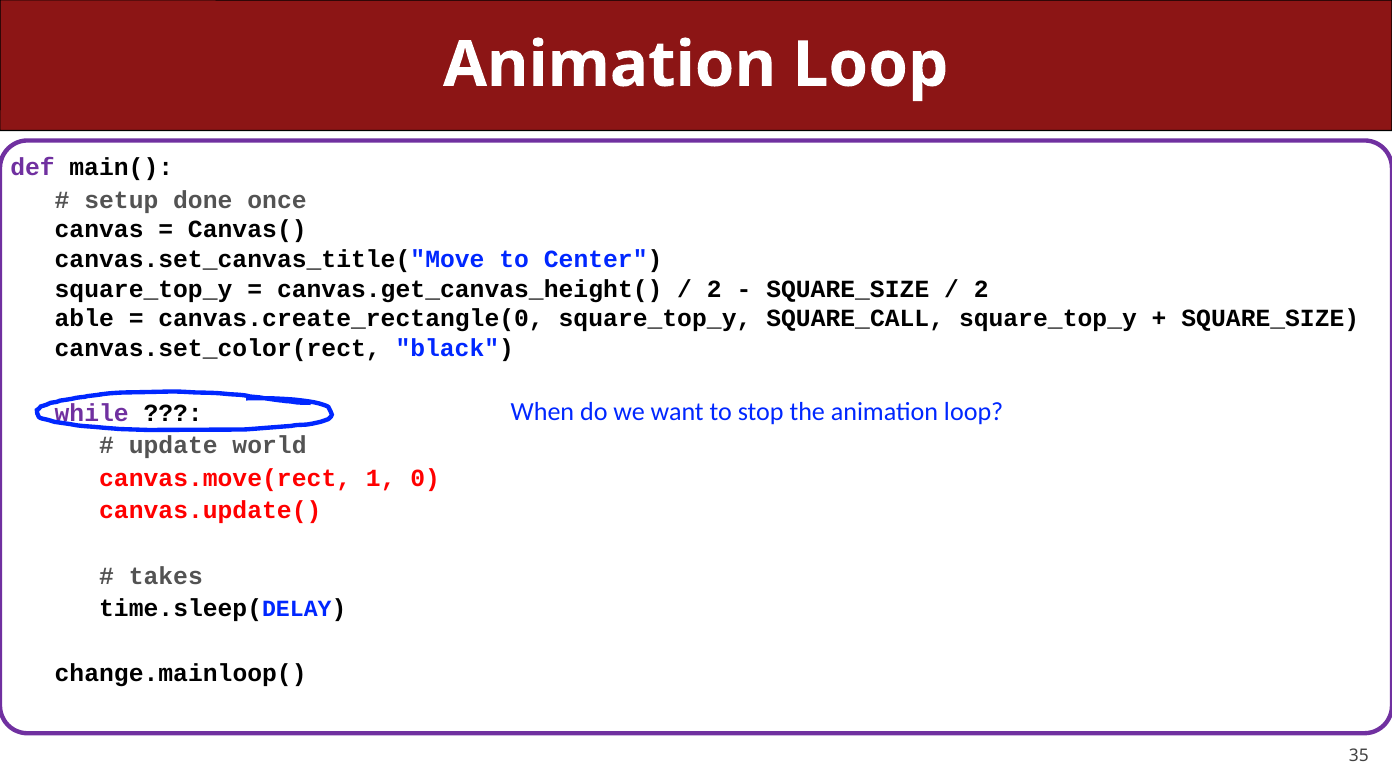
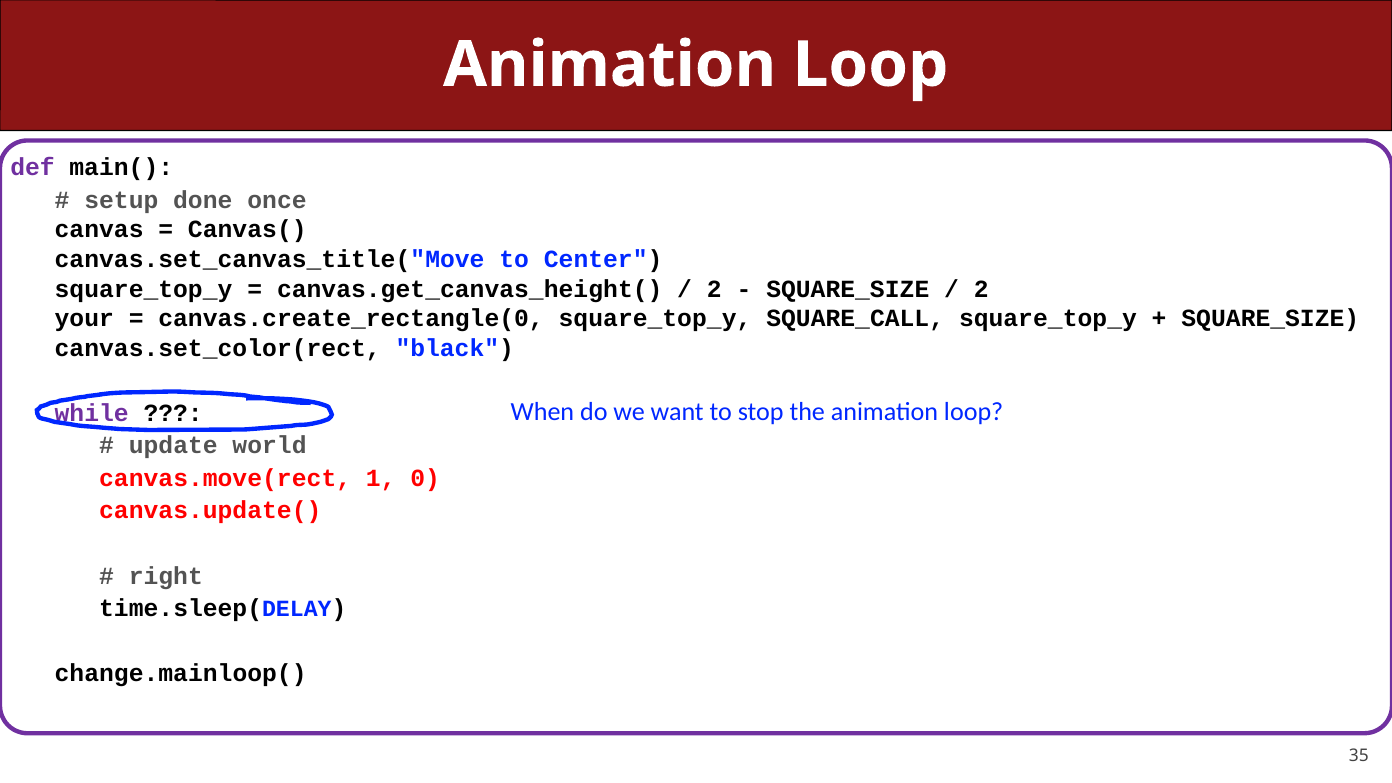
able: able -> your (84, 318)
takes: takes -> right (166, 576)
